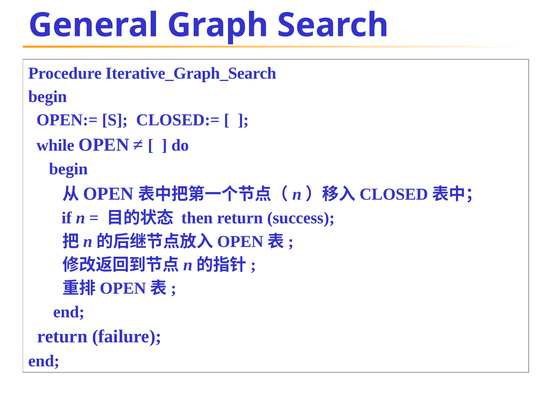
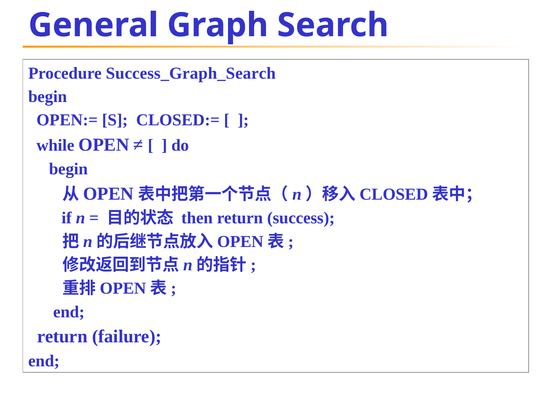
Iterative_Graph_Search: Iterative_Graph_Search -> Success_Graph_Search (191, 73)
